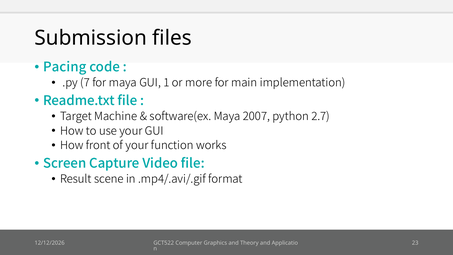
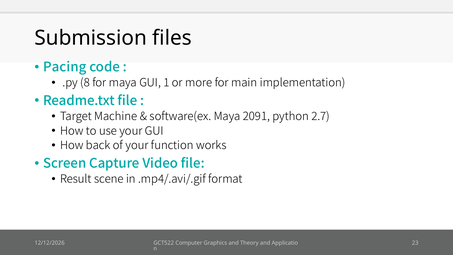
7: 7 -> 8 (85, 83)
2007: 2007 -> 2091 (256, 116)
front: front -> back (98, 145)
